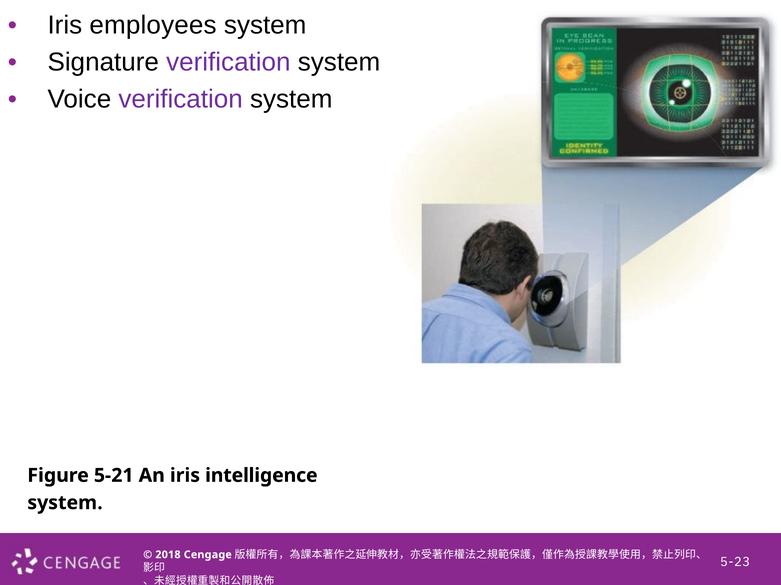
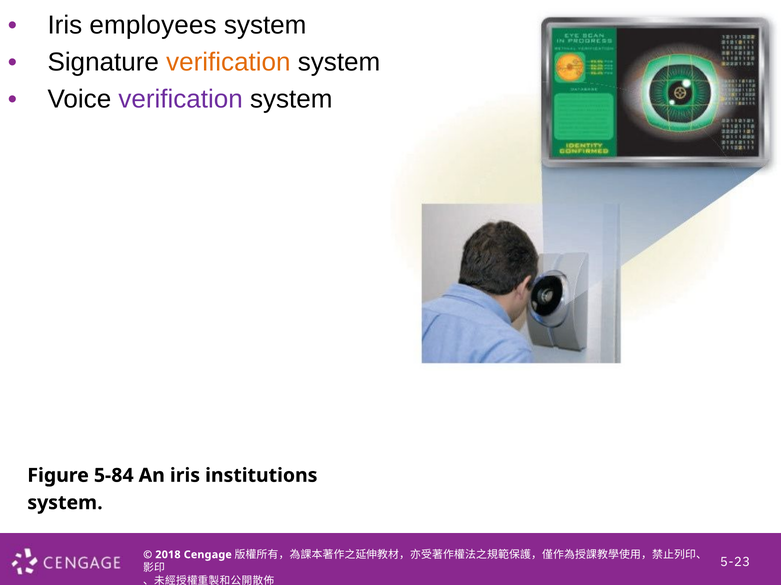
verification colour: purple -> orange (228, 62)
5-21: 5-21 -> 5-84 (114, 476)
intelligence: intelligence -> institutions (261, 476)
